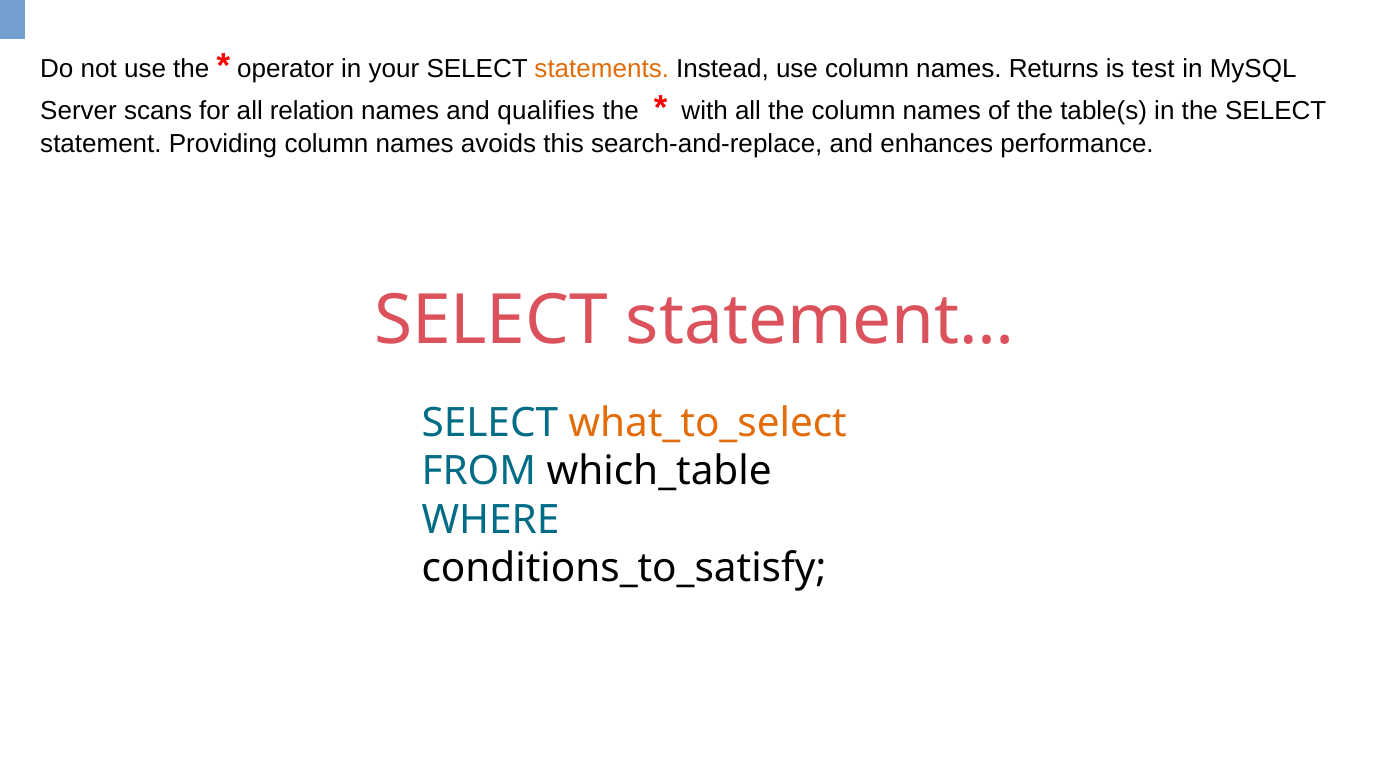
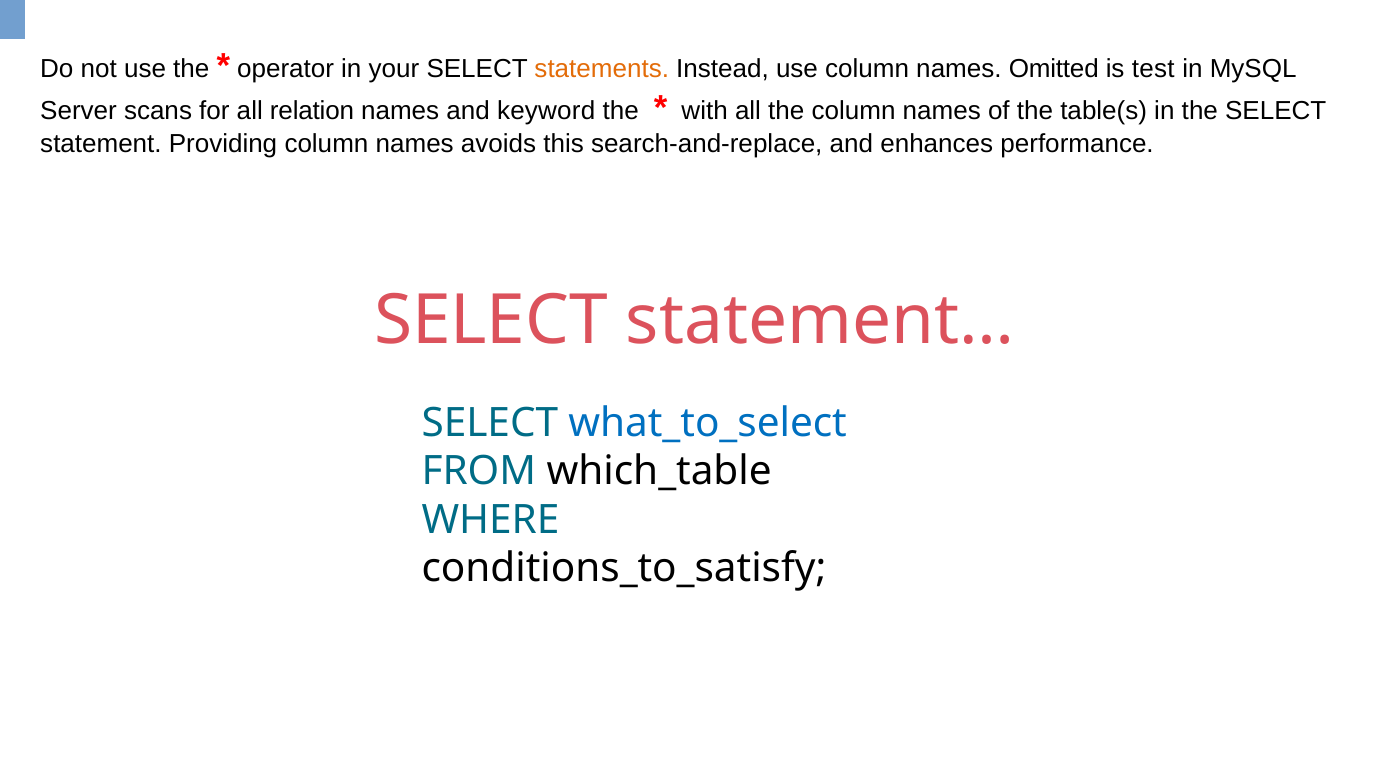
Returns: Returns -> Omitted (1054, 69)
qualifies: qualifies -> keyword (546, 111)
what_to_select colour: orange -> blue (708, 423)
